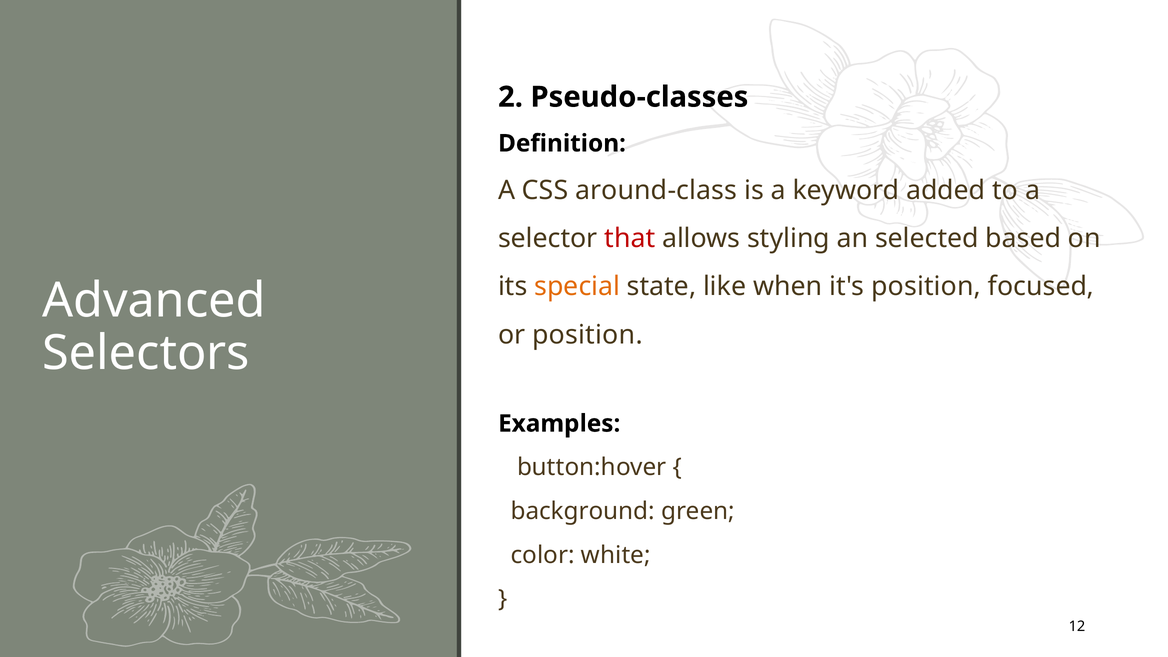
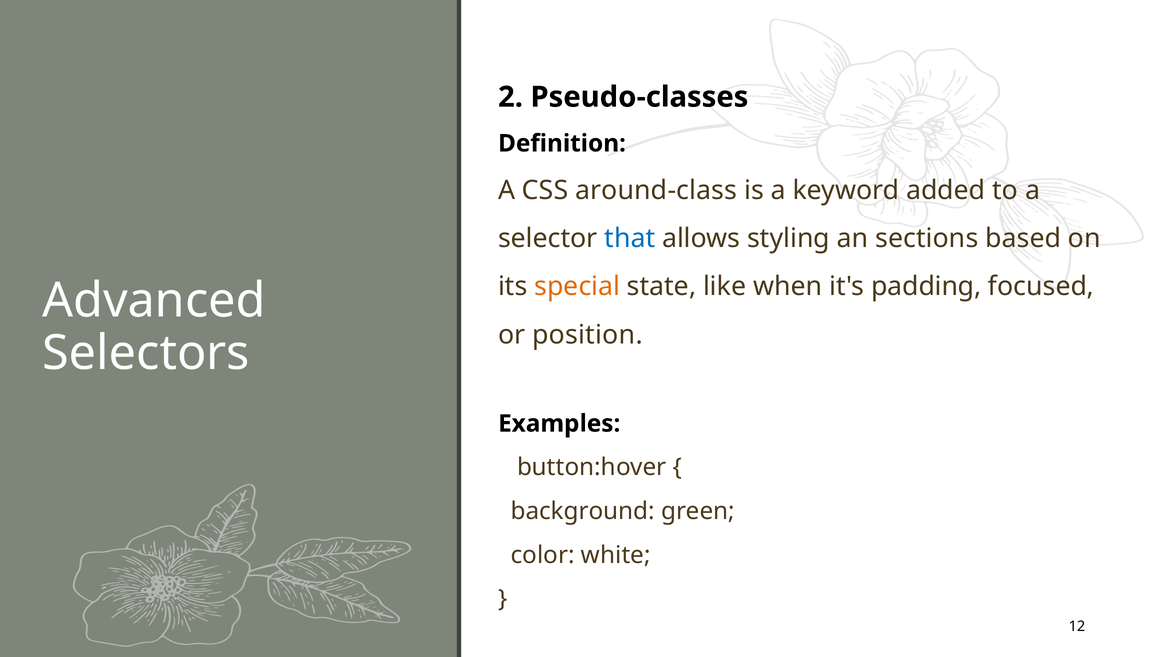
that colour: red -> blue (630, 238)
selected: selected -> sections (927, 238)
it's position: position -> padding (926, 287)
